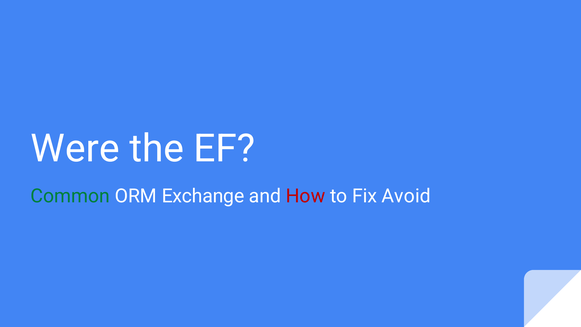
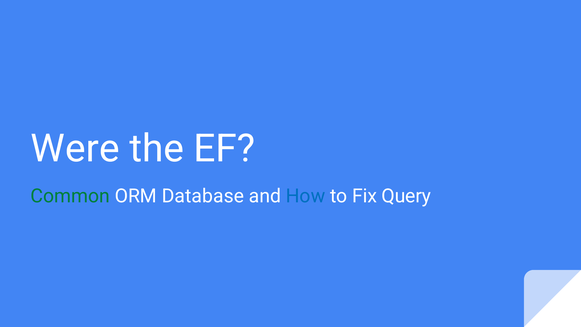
Exchange: Exchange -> Database (203, 196)
How colour: red -> blue (306, 196)
Avoid: Avoid -> Query (406, 196)
